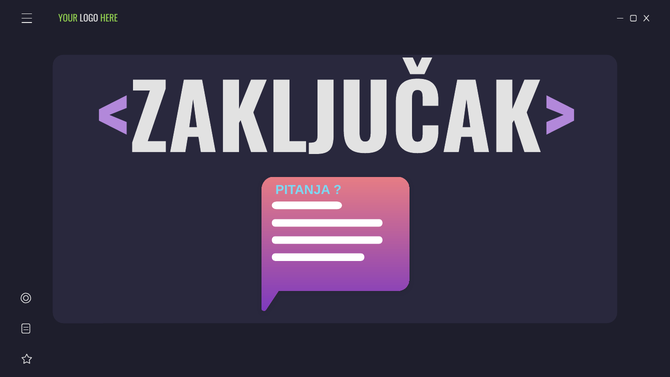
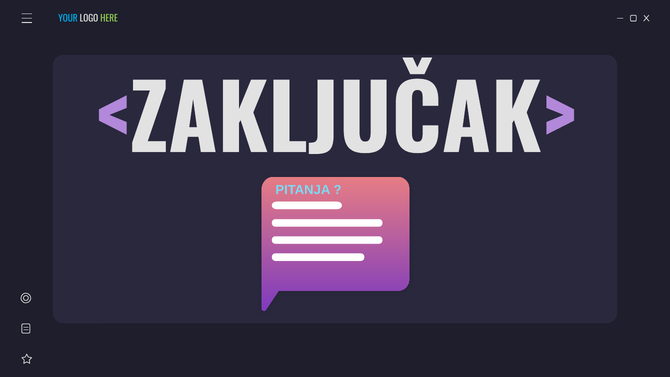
YOUR colour: light green -> light blue (68, 19)
